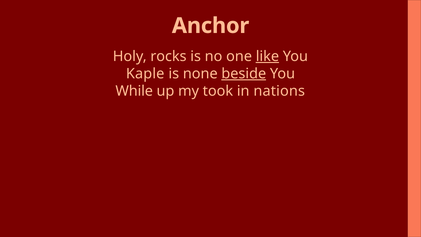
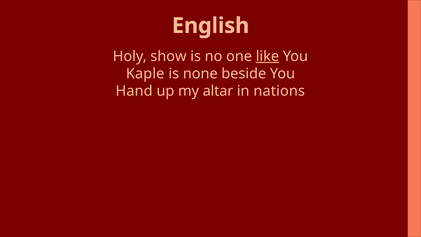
Anchor: Anchor -> English (211, 26)
rocks: rocks -> show (168, 56)
beside underline: present -> none (244, 74)
While: While -> Hand (134, 91)
took: took -> altar (218, 91)
